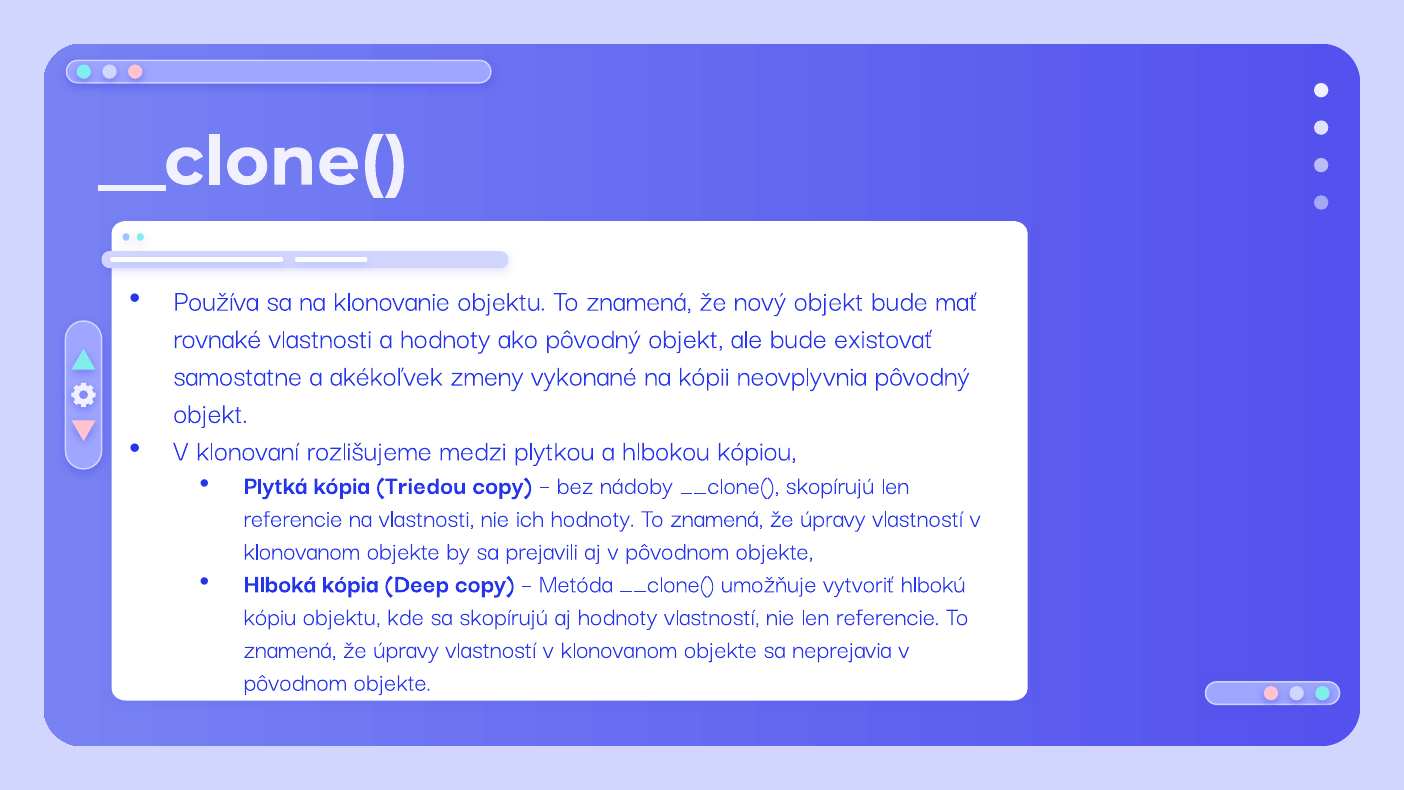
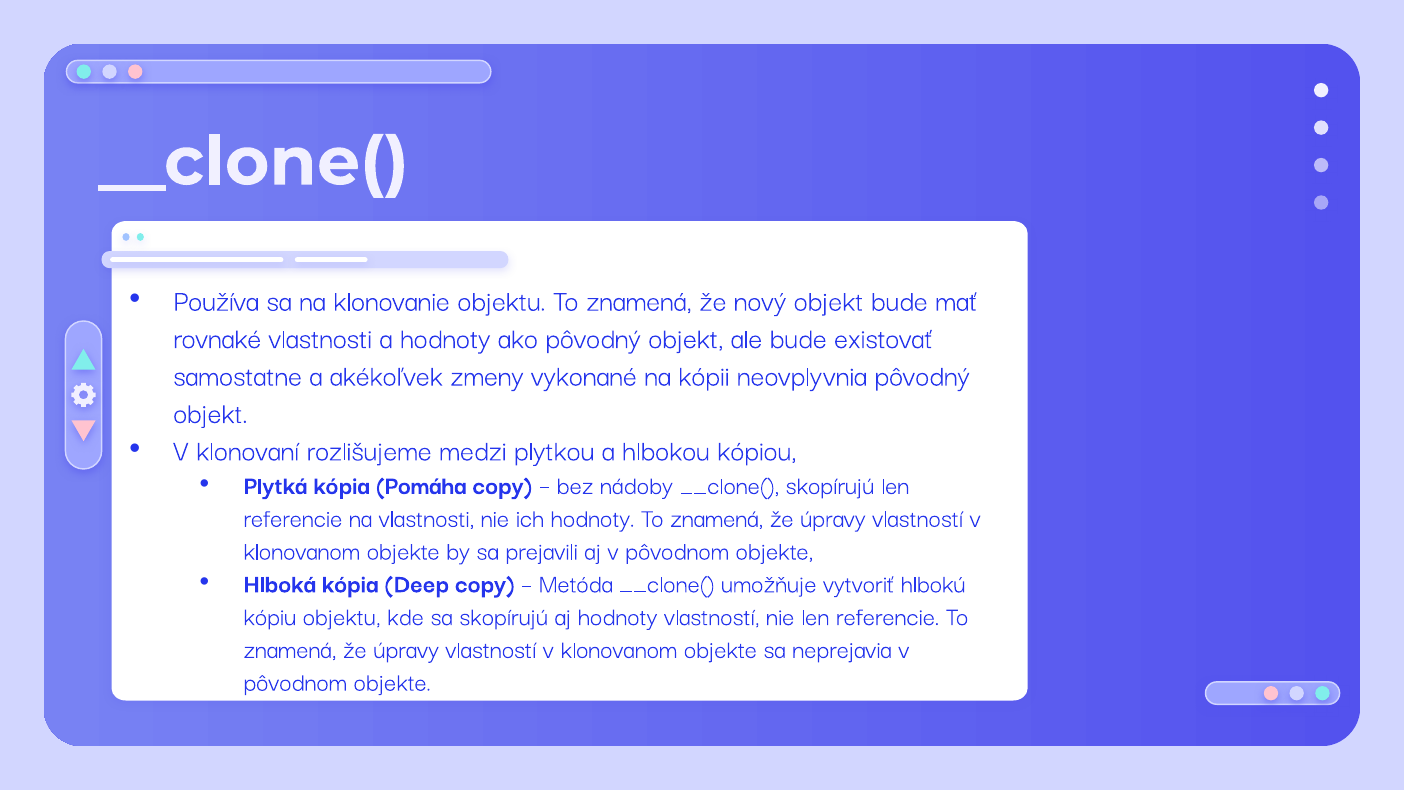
Triedou: Triedou -> Pomáha (421, 485)
